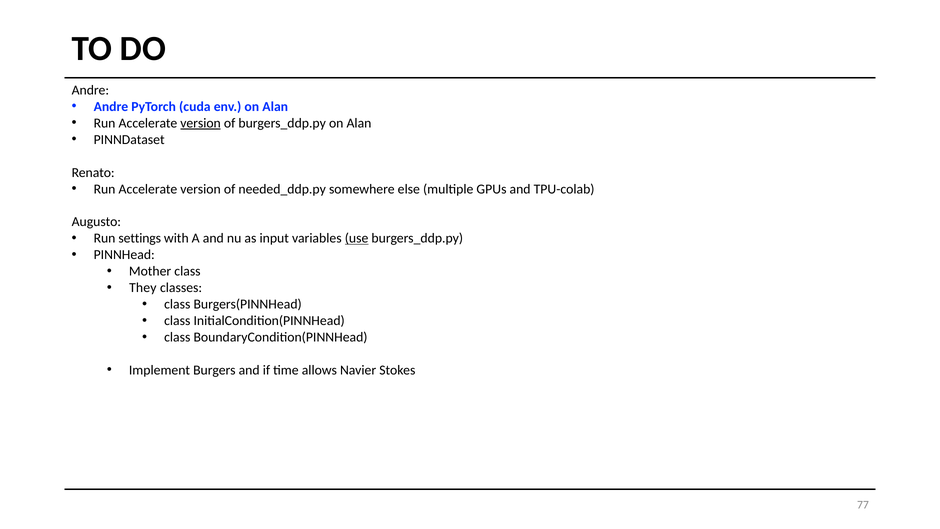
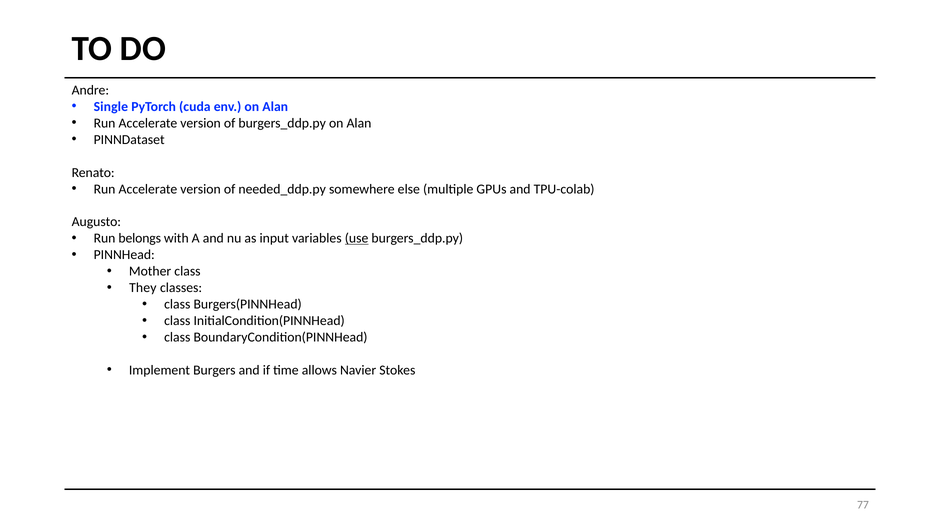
Andre: Andre -> Single (111, 107)
version underline: present -> none (201, 123)
settings: settings -> belongs (140, 238)
